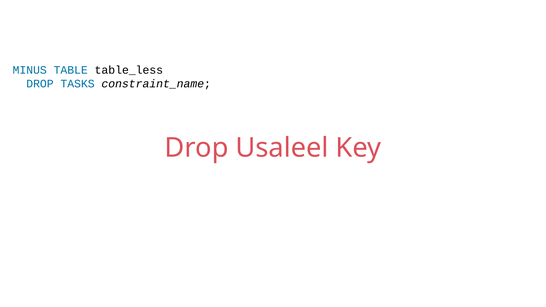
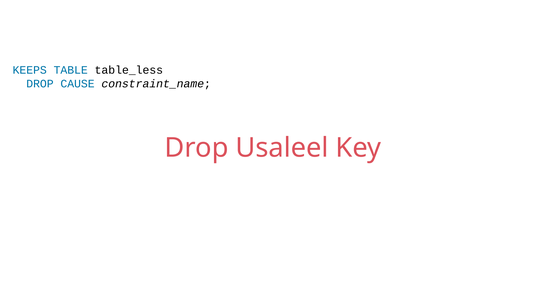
MINUS: MINUS -> KEEPS (30, 70)
TASKS: TASKS -> CAUSE (78, 84)
